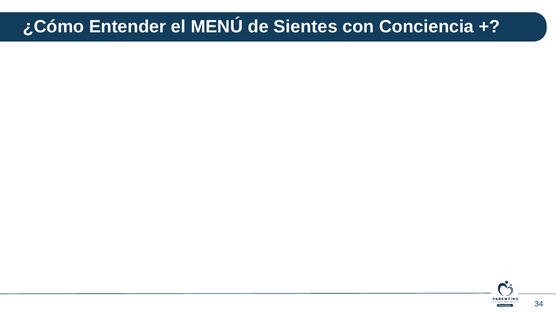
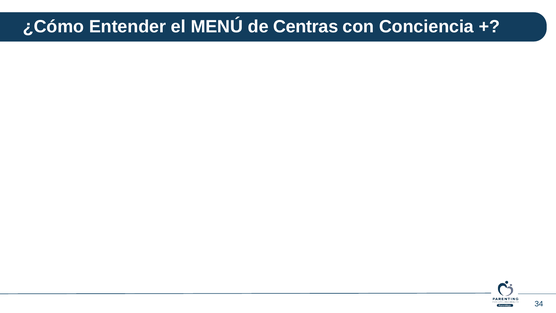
Sientes: Sientes -> Centras (306, 27)
